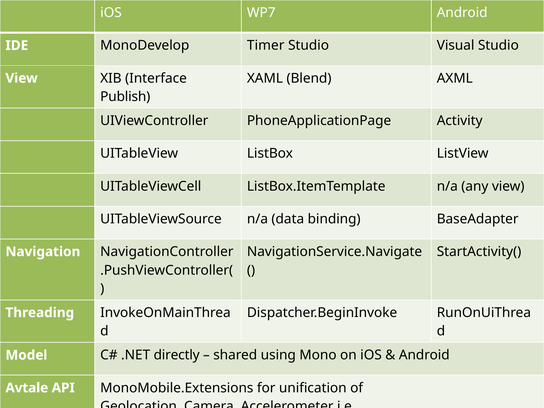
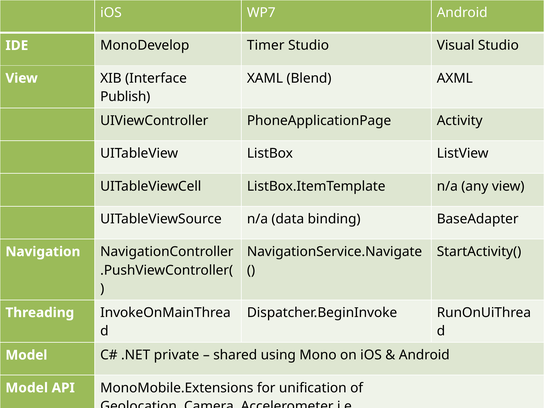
directly: directly -> private (176, 355)
Avtale: Avtale -> Model (27, 388)
